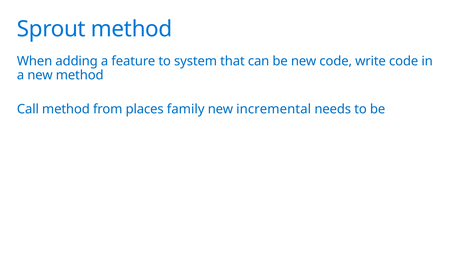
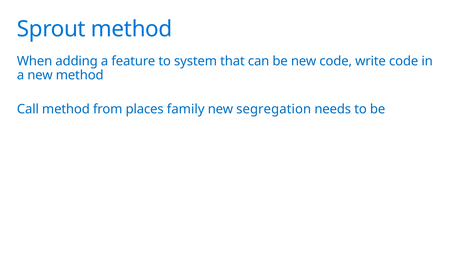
incremental: incremental -> segregation (274, 109)
